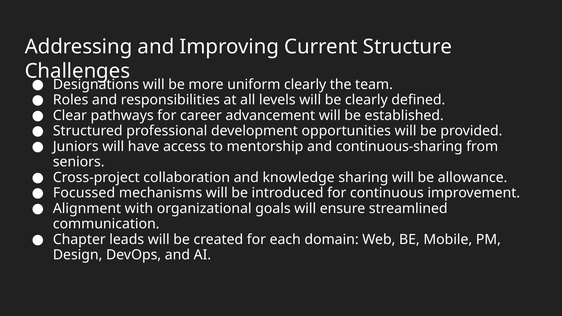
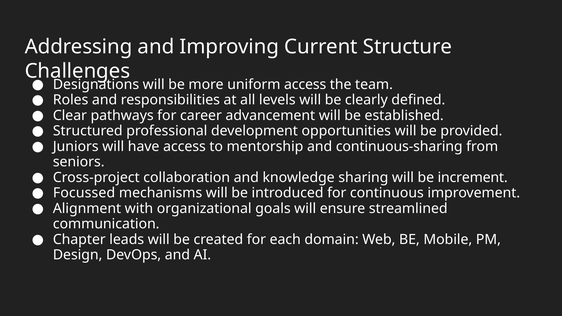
uniform clearly: clearly -> access (305, 85)
allowance: allowance -> increment (473, 178)
